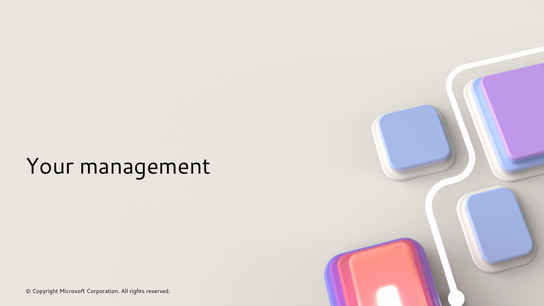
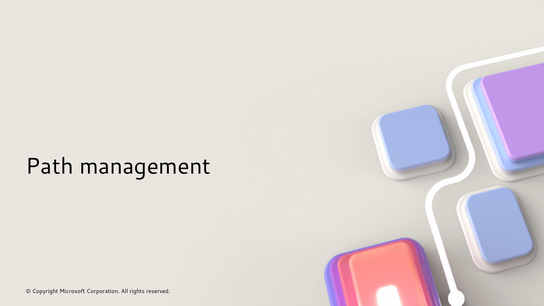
Your: Your -> Path (50, 166)
